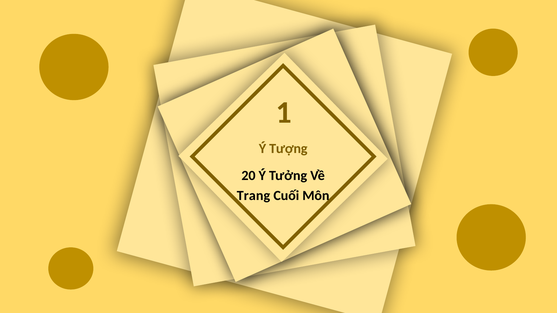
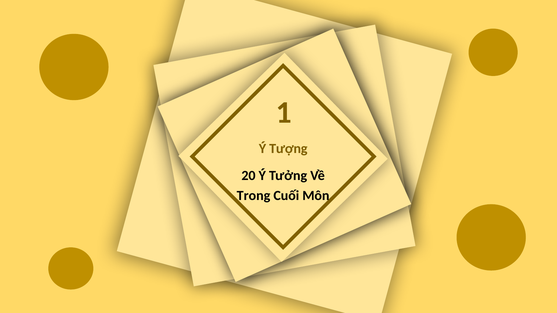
Trang: Trang -> Trong (254, 196)
